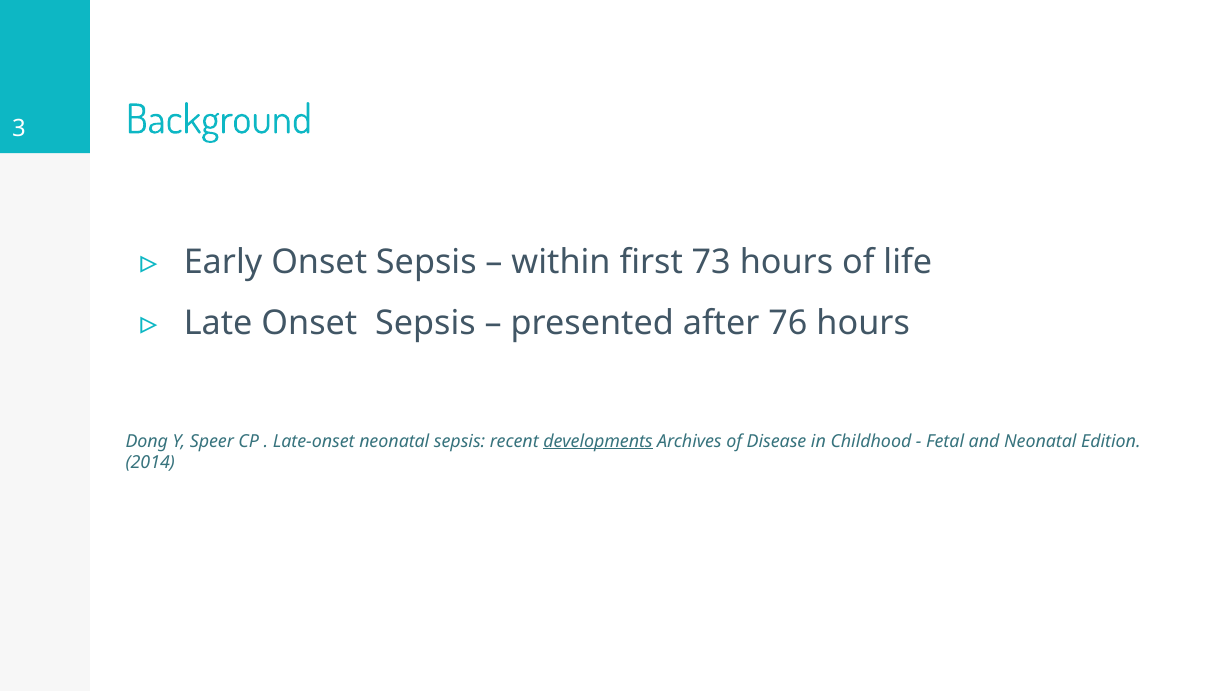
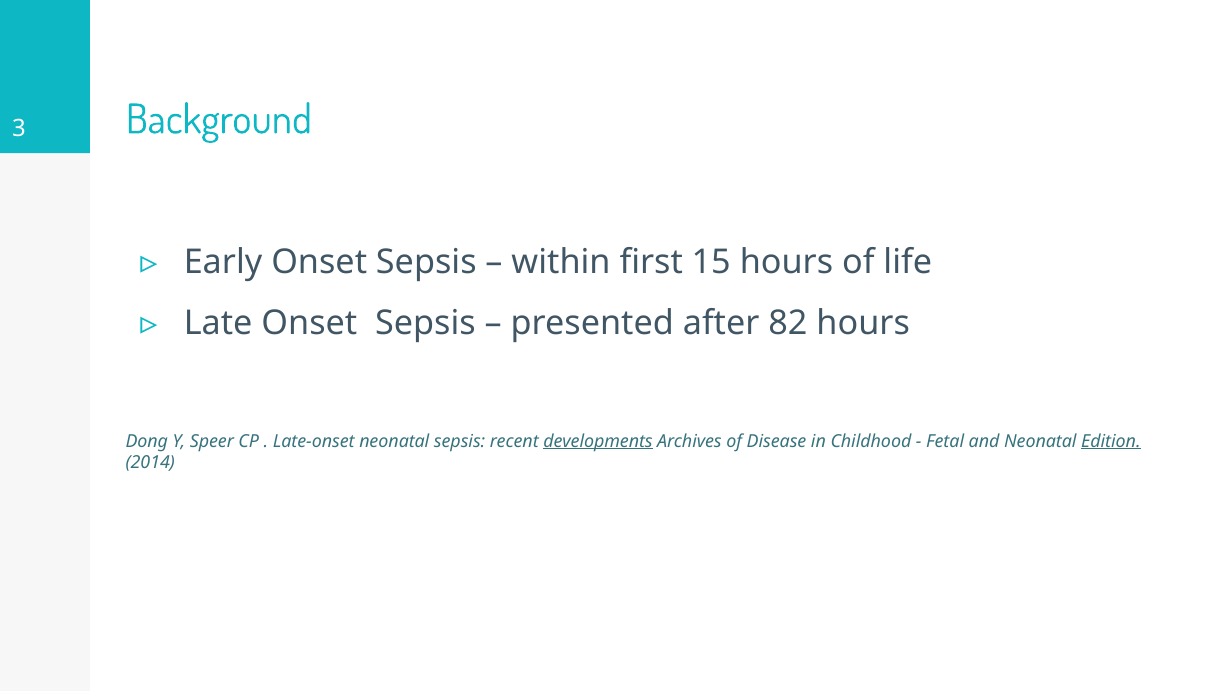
73: 73 -> 15 (711, 262)
76: 76 -> 82 (788, 324)
Edition underline: none -> present (1111, 441)
